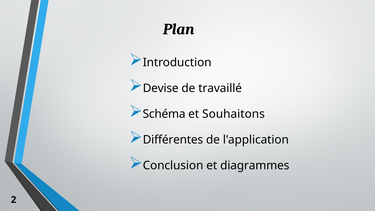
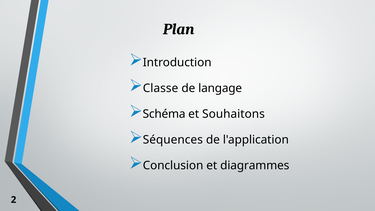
Devise: Devise -> Classe (161, 88)
travaillé: travaillé -> langage (220, 88)
Différentes: Différentes -> Séquences (173, 140)
